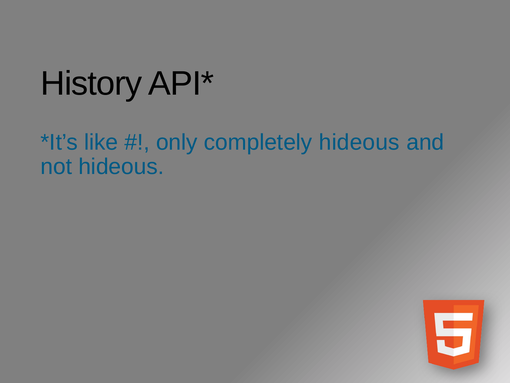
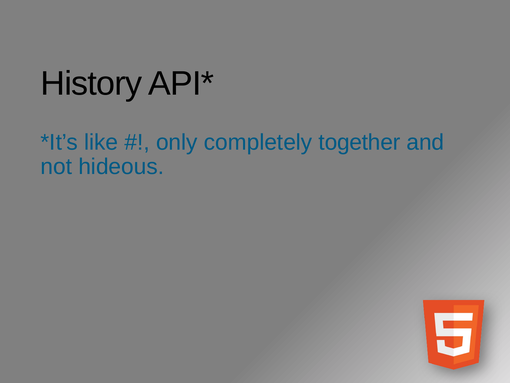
completely hideous: hideous -> together (359, 142)
